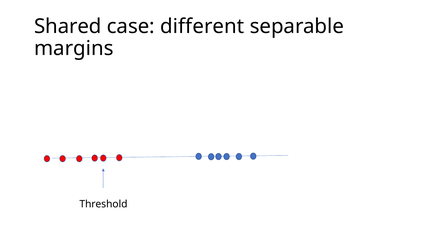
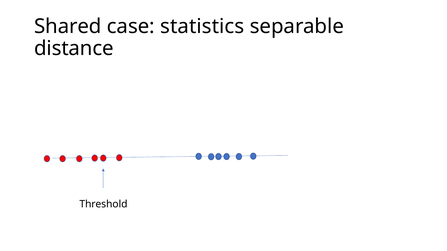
different: different -> statistics (202, 26)
margins: margins -> distance (74, 49)
